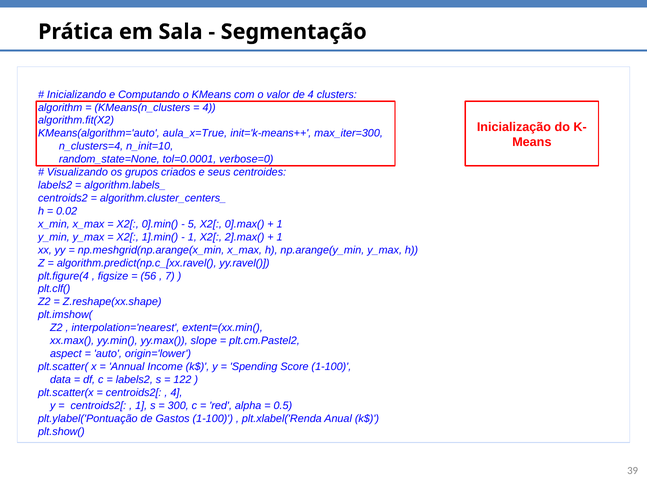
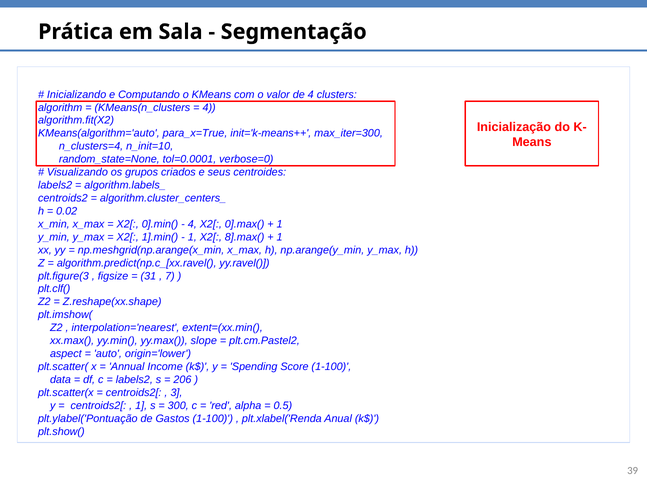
aula_x=True: aula_x=True -> para_x=True (195, 133)
5: 5 -> 4 (192, 224)
2].max(: 2].max( -> 8].max( (245, 237)
plt.figure(4: plt.figure(4 -> plt.figure(3 (63, 276)
56: 56 -> 31 (148, 276)
122: 122 -> 206 (182, 379)
4: 4 -> 3 (176, 392)
